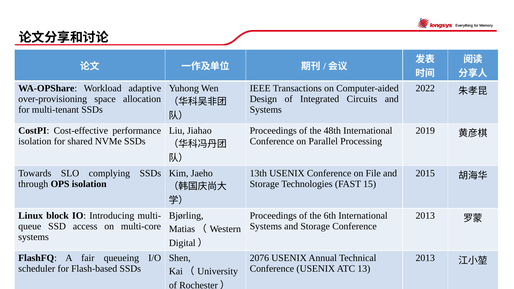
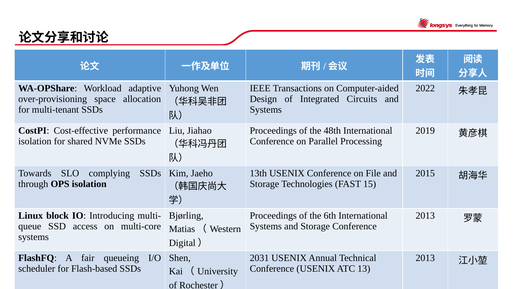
2076: 2076 -> 2031 (259, 258)
